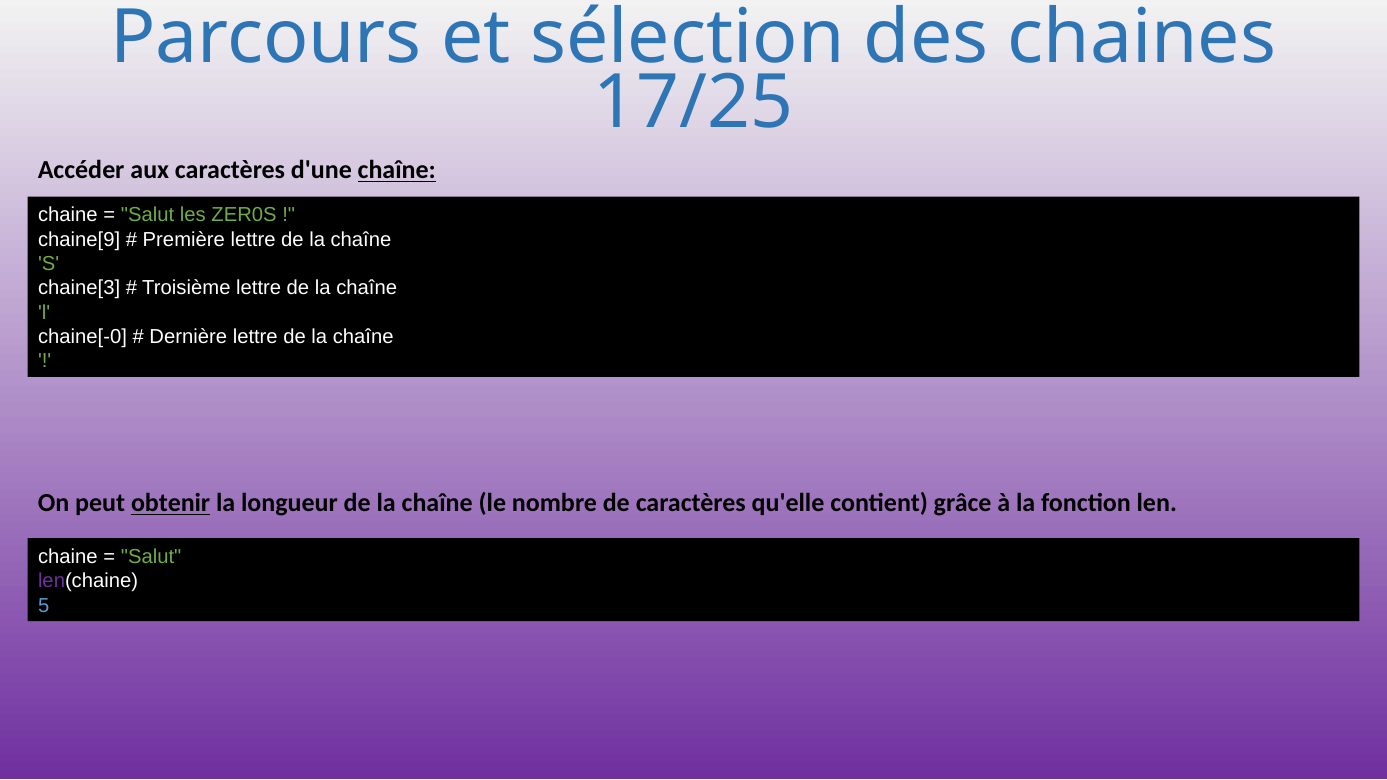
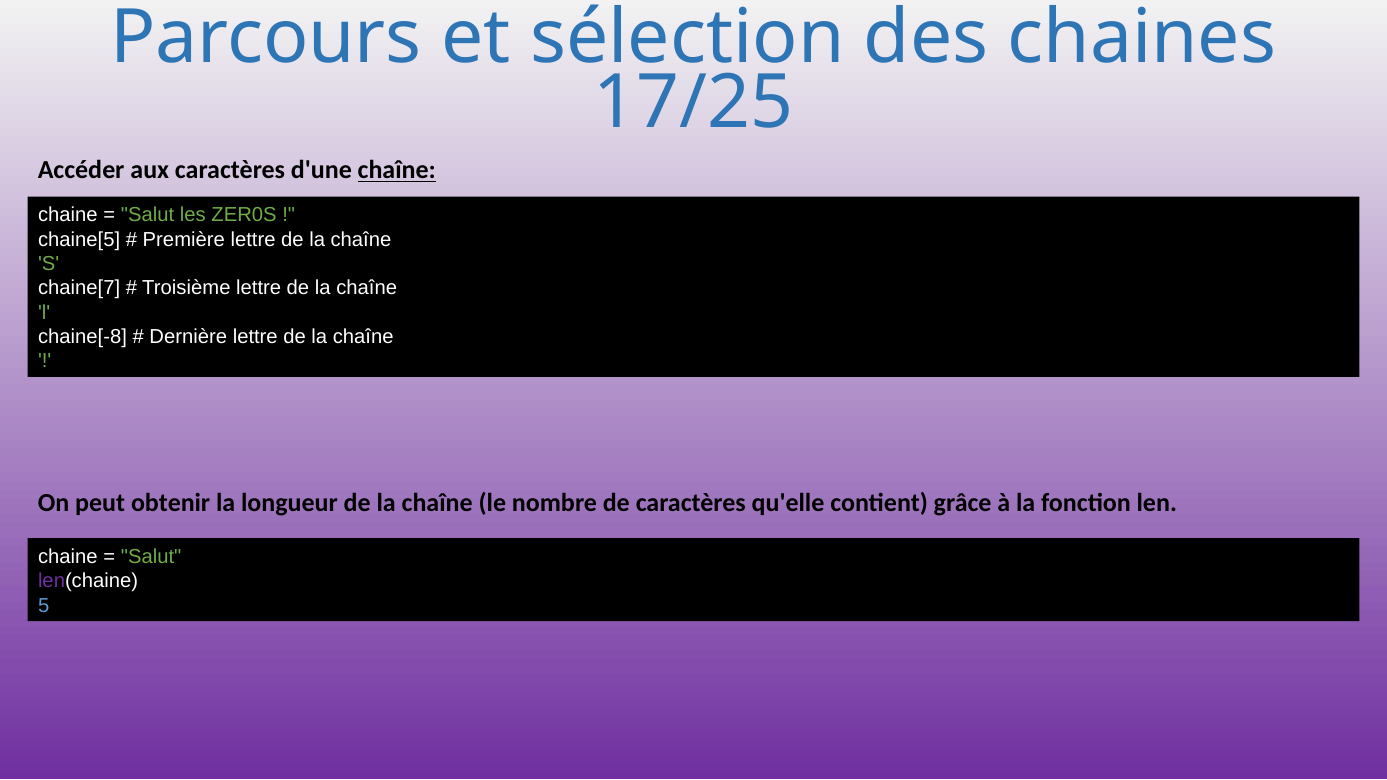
chaine[9: chaine[9 -> chaine[5 (79, 240)
chaine[3: chaine[3 -> chaine[7 (79, 288)
chaine[-0: chaine[-0 -> chaine[-8 (82, 337)
obtenir underline: present -> none (171, 503)
